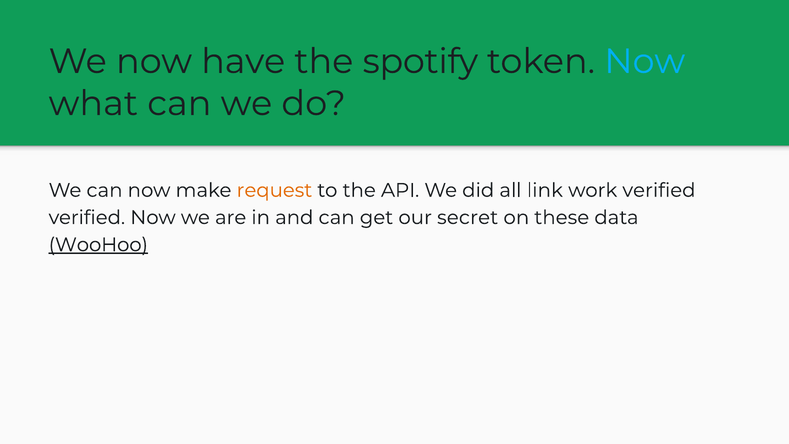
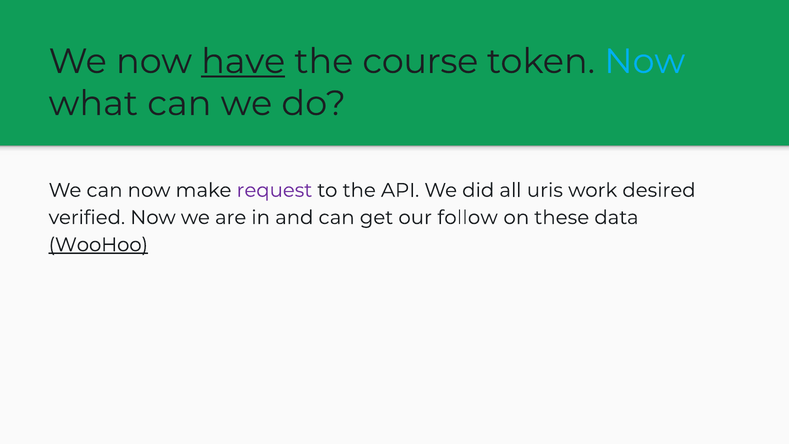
have underline: none -> present (243, 61)
spotify: spotify -> course (420, 61)
request colour: orange -> purple (274, 190)
link: link -> uris (545, 190)
work verified: verified -> desired (659, 190)
secret: secret -> follow (468, 217)
